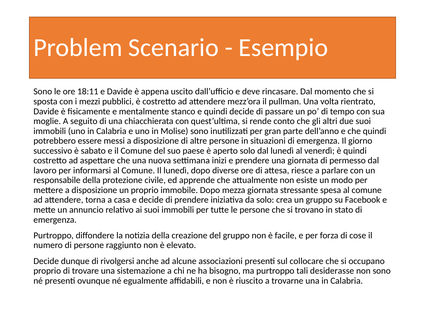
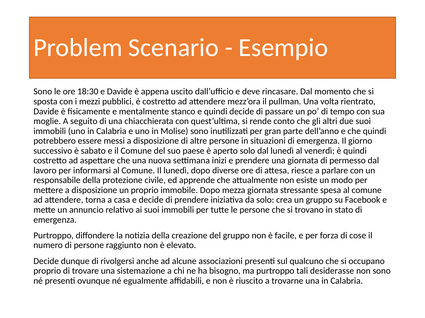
18:11: 18:11 -> 18:30 (88, 92)
collocare: collocare -> qualcuno (307, 262)
